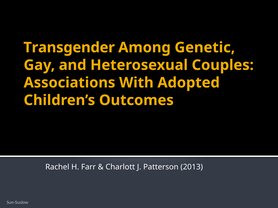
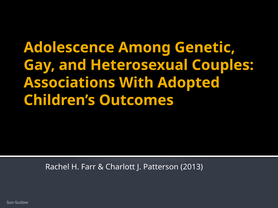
Transgender: Transgender -> Adolescence (69, 48)
